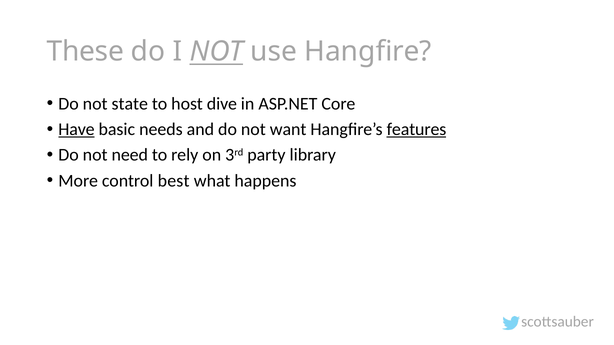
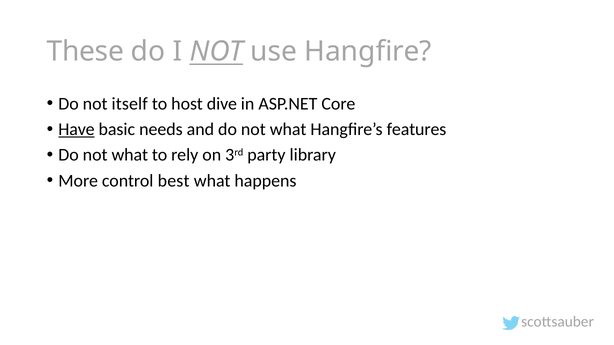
state: state -> itself (130, 104)
and do not want: want -> what (288, 129)
features underline: present -> none (416, 129)
need: need -> what (130, 155)
